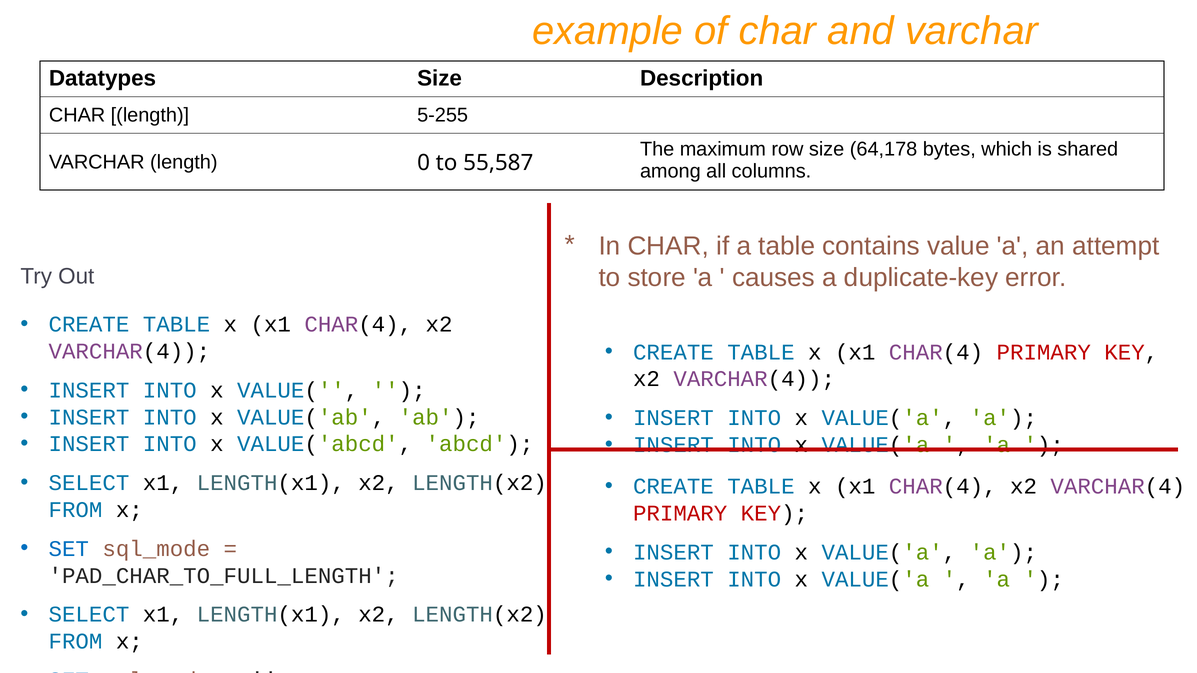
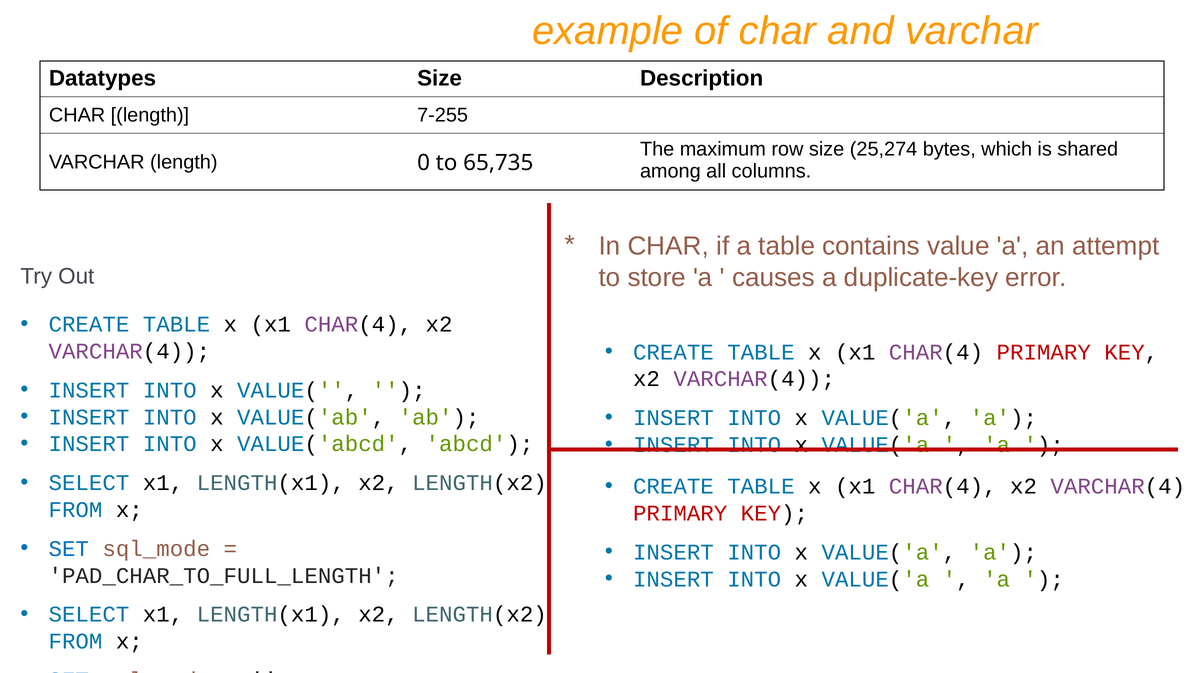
5-255: 5-255 -> 7-255 (443, 115)
64,178: 64,178 -> 25,274 (884, 149)
55,587: 55,587 -> 65,735 (498, 163)
